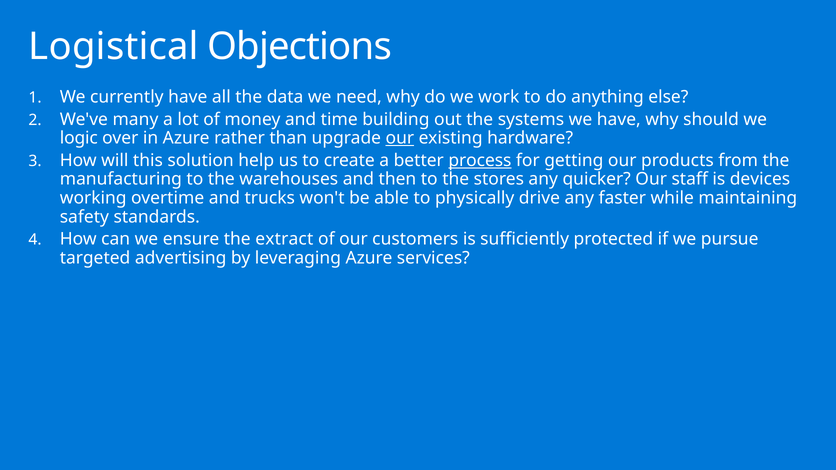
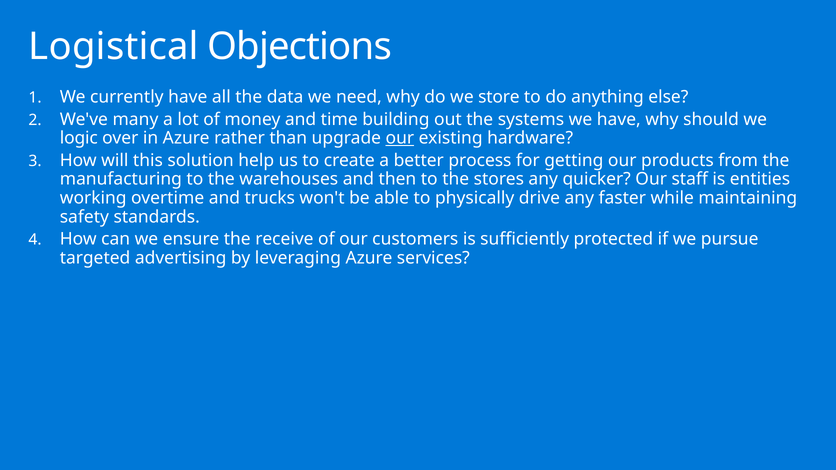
work: work -> store (499, 97)
process underline: present -> none (480, 161)
devices: devices -> entities (760, 179)
extract: extract -> receive (284, 239)
